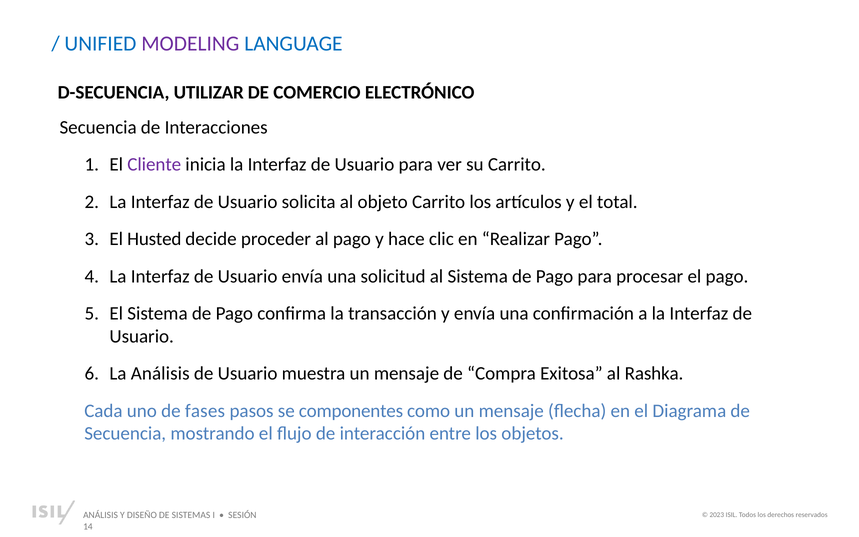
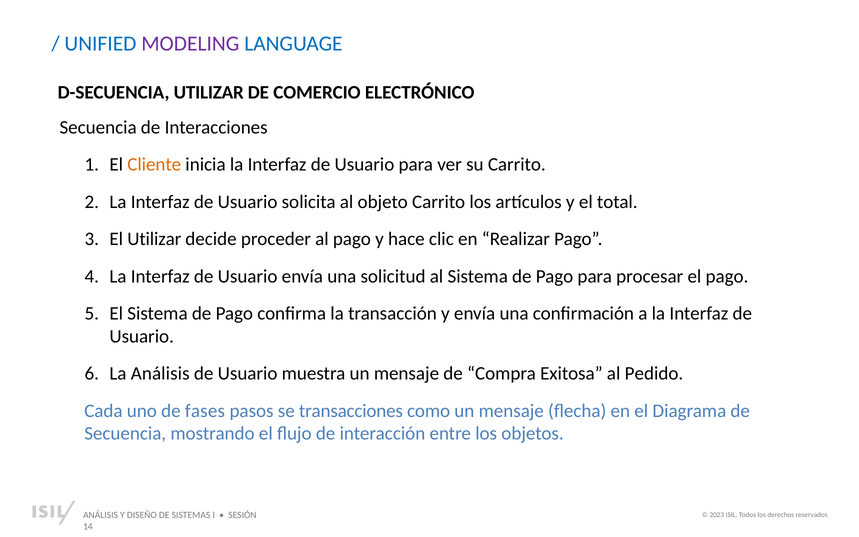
Cliente colour: purple -> orange (154, 165)
El Husted: Husted -> Utilizar (154, 239)
Rashka: Rashka -> Pedido (654, 373)
componentes: componentes -> transacciones (351, 411)
